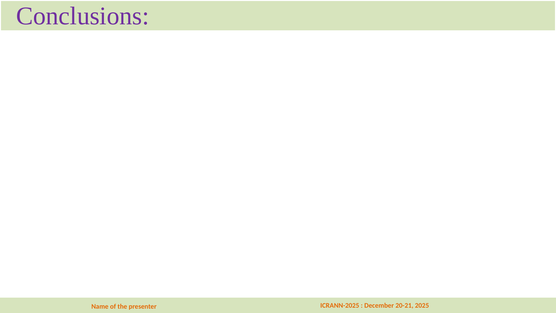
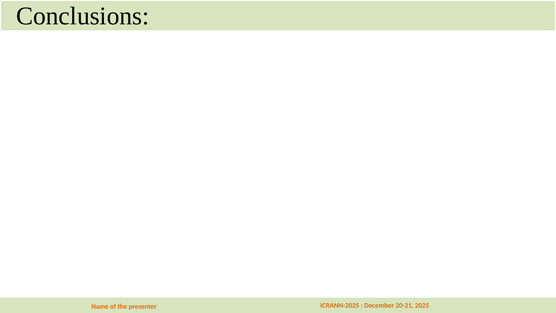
Conclusions colour: purple -> black (83, 16)
